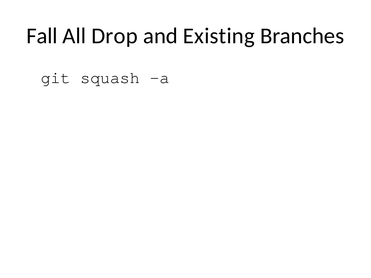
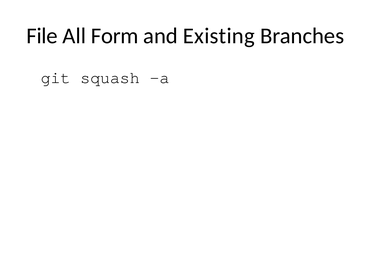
Fall: Fall -> File (42, 36)
Drop: Drop -> Form (115, 36)
